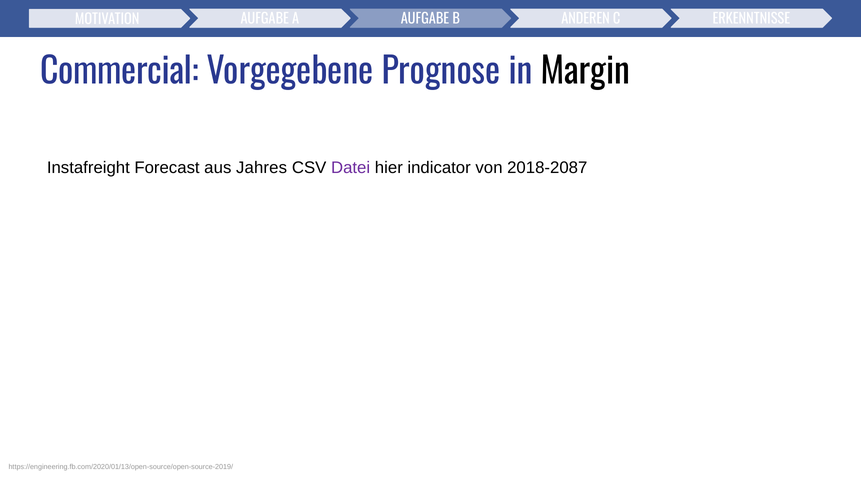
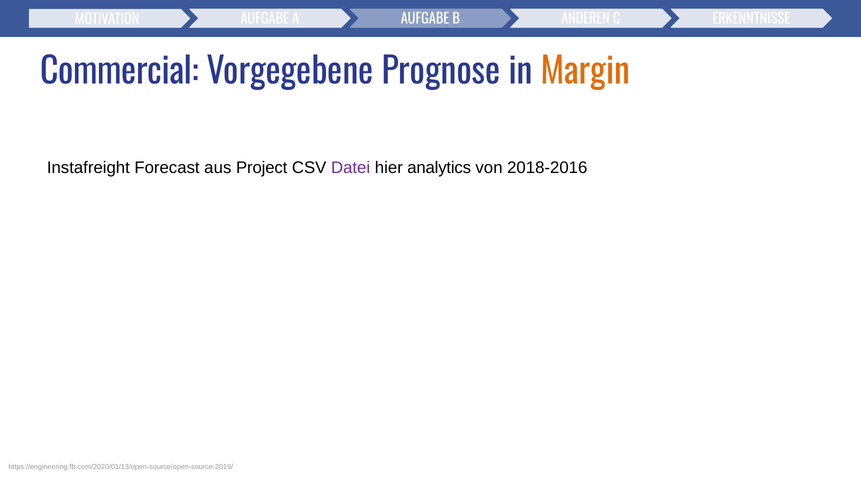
Margin colour: black -> orange (585, 72)
Jahres: Jahres -> Project (262, 168)
indicator: indicator -> analytics (439, 168)
2018-2087: 2018-2087 -> 2018-2016 (547, 168)
